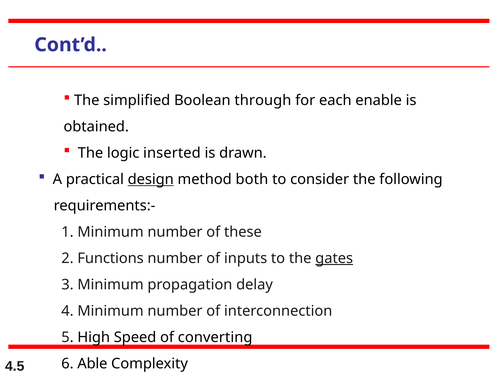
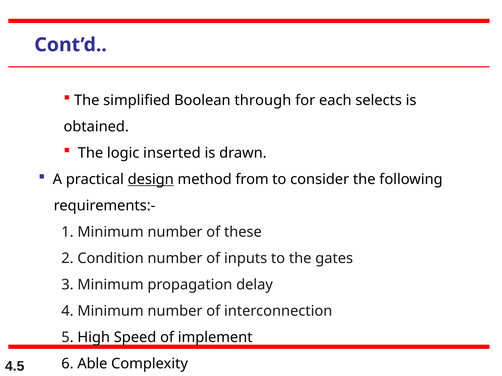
enable: enable -> selects (379, 101)
both: both -> from (252, 180)
Functions: Functions -> Condition (111, 259)
gates underline: present -> none (334, 259)
converting: converting -> implement (215, 338)
